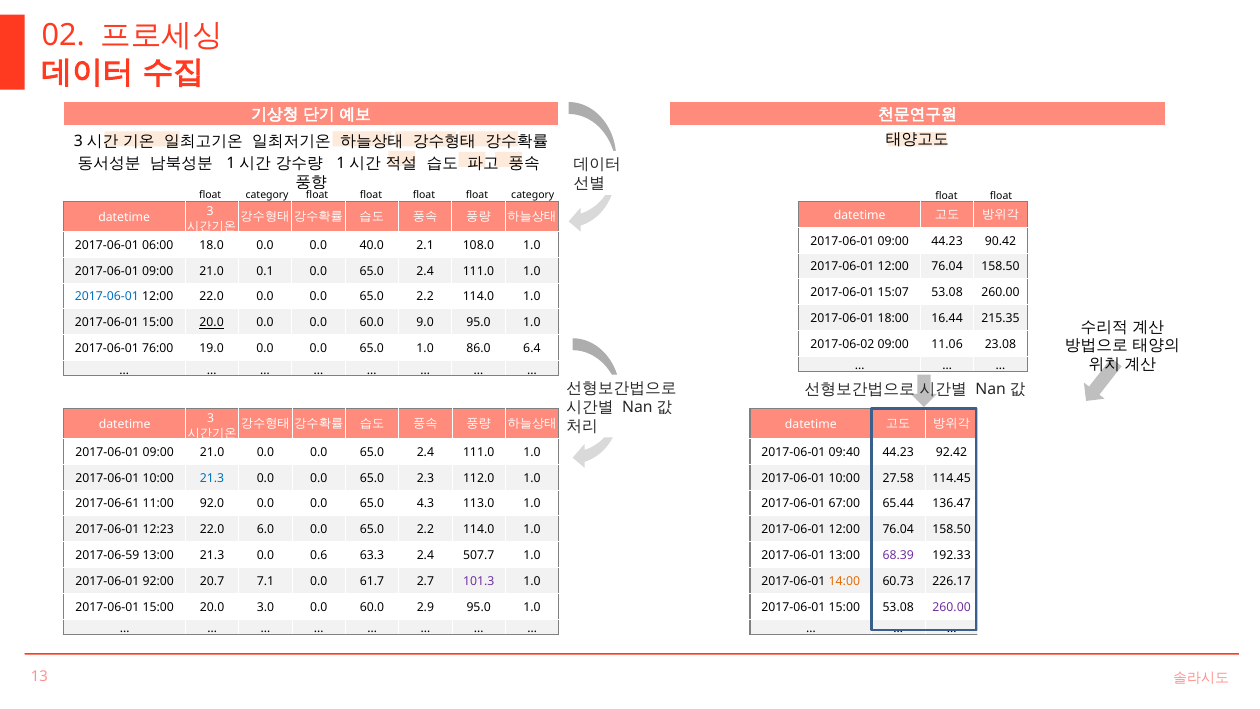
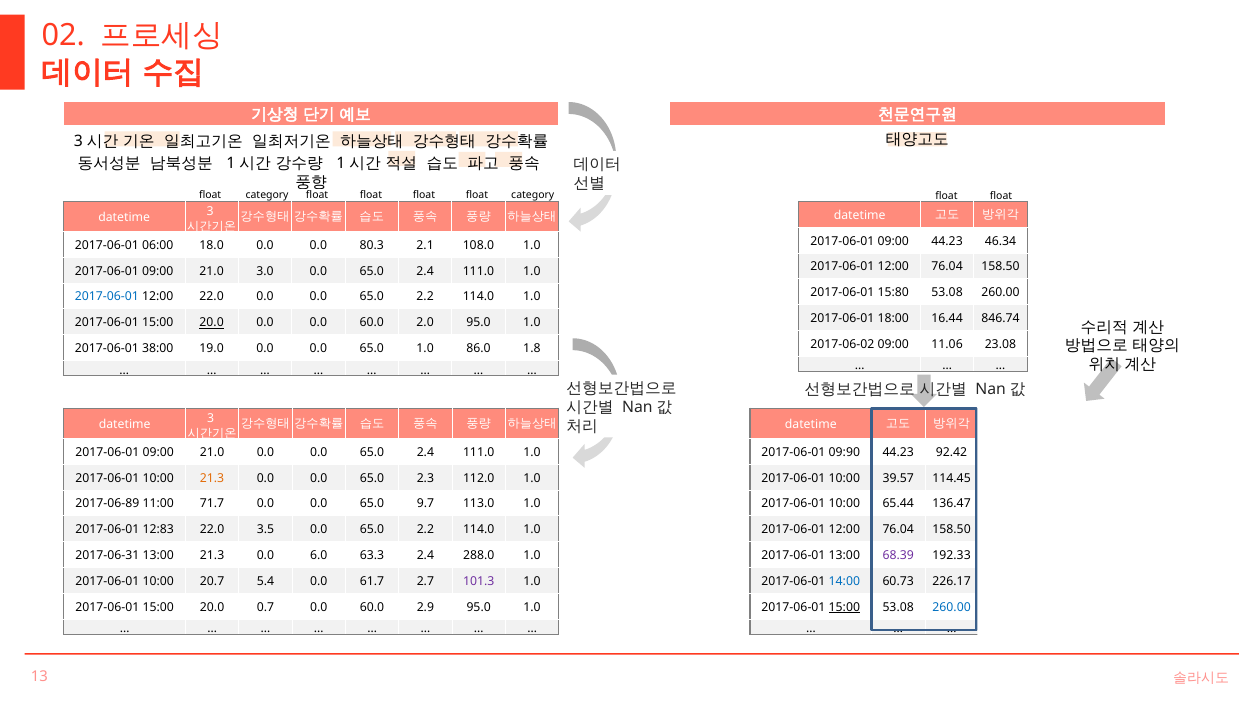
90.42: 90.42 -> 46.34 (1000, 241)
40.0: 40.0 -> 80.3 (372, 245)
0.1: 0.1 -> 3.0 (265, 271)
15:07: 15:07 -> 15:80 (893, 293)
215.35: 215.35 -> 846.74 (1001, 318)
9.0: 9.0 -> 2.0 (425, 323)
76:00: 76:00 -> 38:00 (158, 348)
6.4: 6.4 -> 1.8 (532, 348)
09:40: 09:40 -> 09:90 (844, 452)
21.3 colour: blue -> orange (212, 478)
27.58: 27.58 -> 39.57 (898, 478)
2017-06-61: 2017-06-61 -> 2017-06-89 (107, 504)
92.0: 92.0 -> 71.7 (212, 504)
4.3: 4.3 -> 9.7 (425, 504)
67:00: 67:00 -> 10:00 (844, 504)
12:23: 12:23 -> 12:83 (158, 530)
6.0: 6.0 -> 3.5 (265, 530)
2017-06-59: 2017-06-59 -> 2017-06-31 (107, 555)
0.6: 0.6 -> 6.0 (319, 555)
507.7: 507.7 -> 288.0 (479, 555)
92:00: 92:00 -> 10:00 (158, 581)
7.1: 7.1 -> 5.4 (265, 581)
14:00 colour: orange -> blue (844, 581)
3.0: 3.0 -> 0.7 (265, 607)
15:00 underline: none -> present (844, 607)
260.00 colour: purple -> blue (952, 607)
